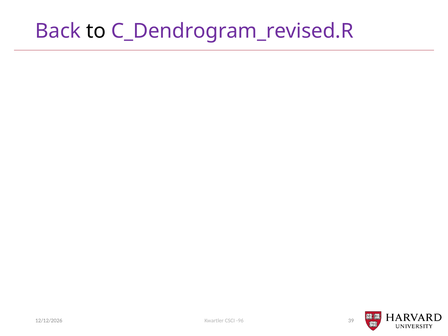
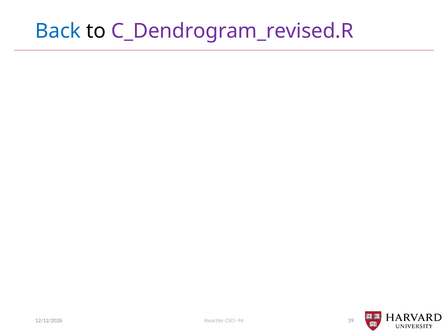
Back colour: purple -> blue (58, 31)
